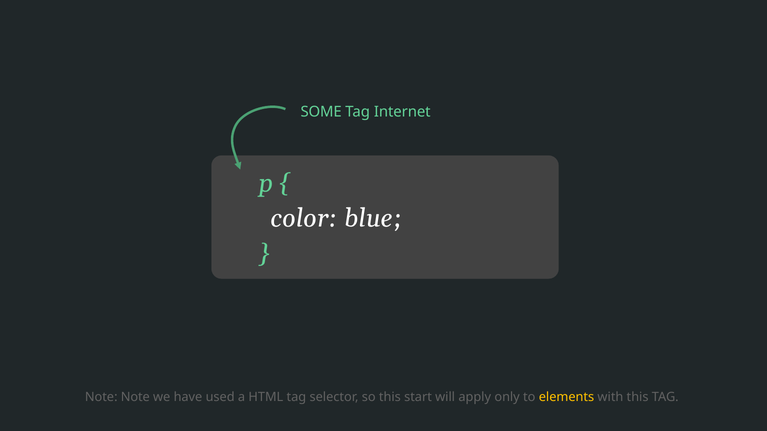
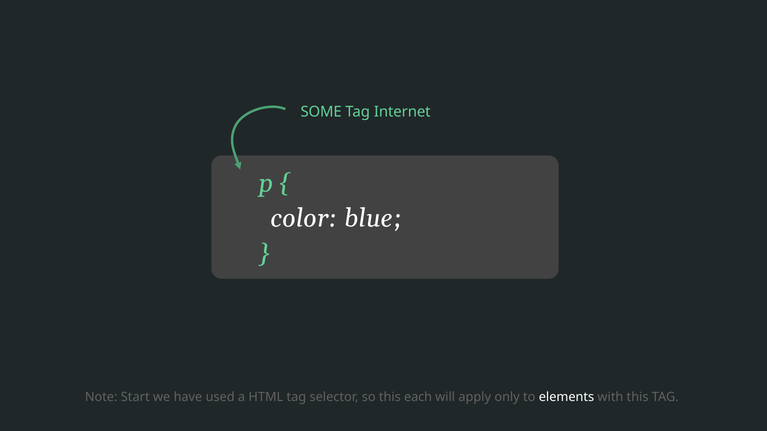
Note Note: Note -> Start (135, 397)
start: start -> each (418, 397)
elements colour: yellow -> white (566, 397)
